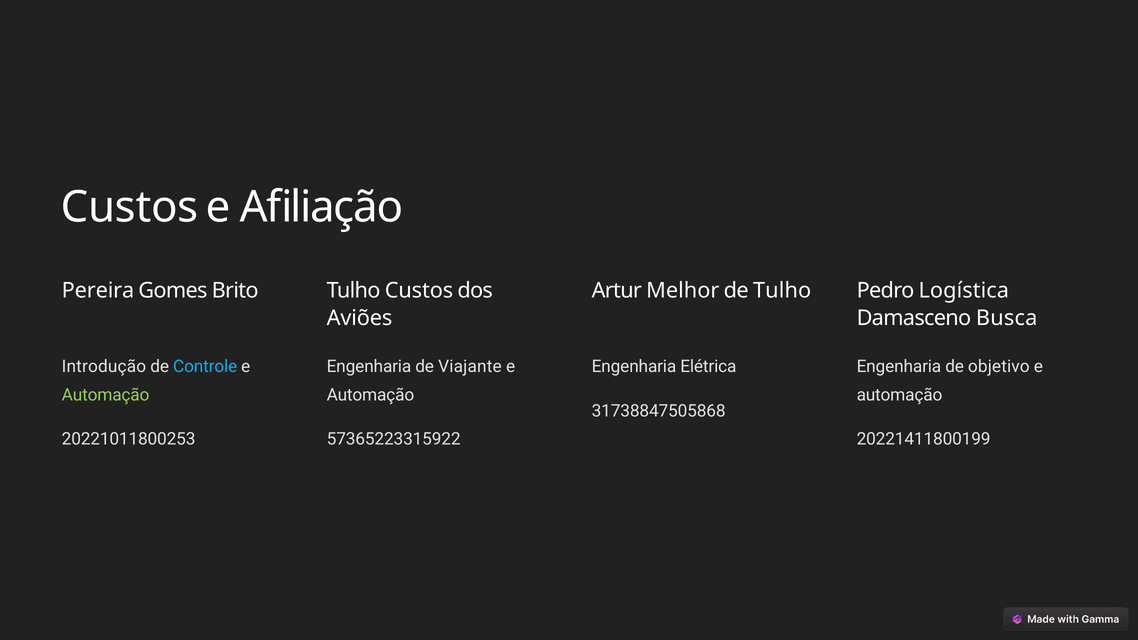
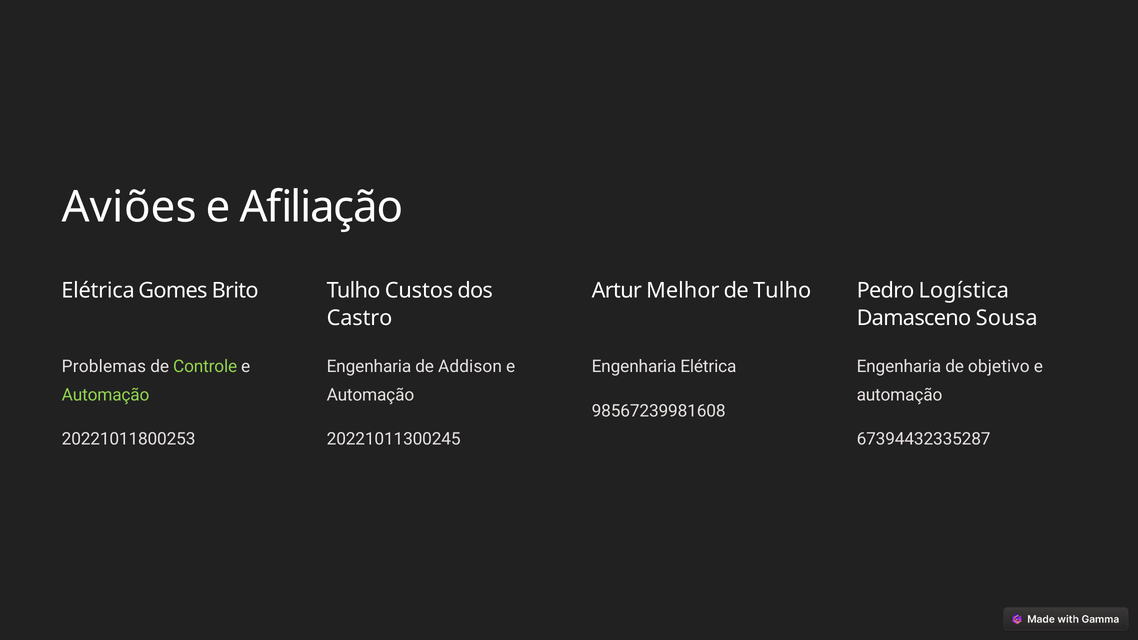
Custos: Custos -> Aviões (129, 207)
Pereira: Pereira -> Elétrica (98, 291)
Aviões: Aviões -> Castro (360, 318)
Busca: Busca -> Sousa (1007, 318)
Introdução: Introdução -> Problemas (104, 367)
Controle colour: light blue -> light green (205, 367)
Viajante: Viajante -> Addison (470, 367)
31738847505868: 31738847505868 -> 98567239981608 (659, 411)
57365223315922: 57365223315922 -> 20221011300245 (394, 439)
20221411800199: 20221411800199 -> 67394432335287 (924, 439)
